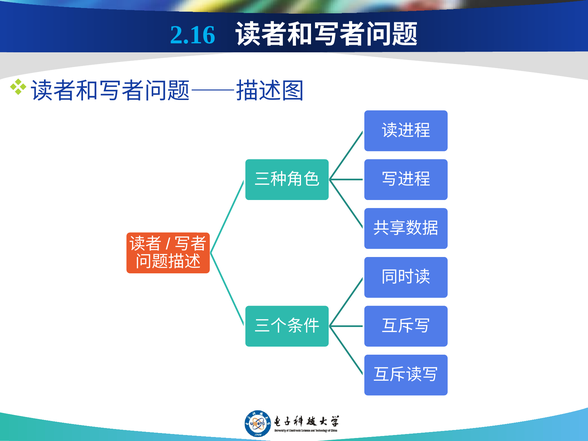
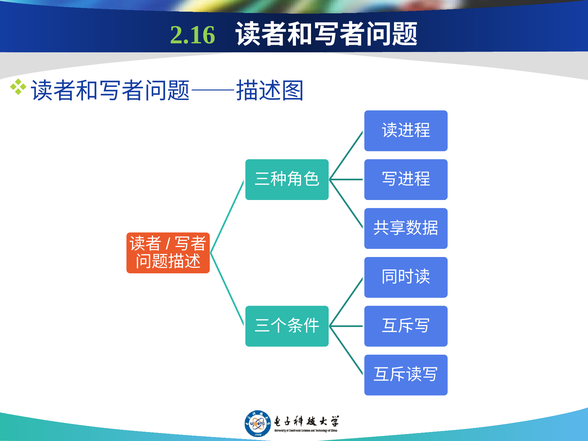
2.16 colour: light blue -> light green (193, 35)
